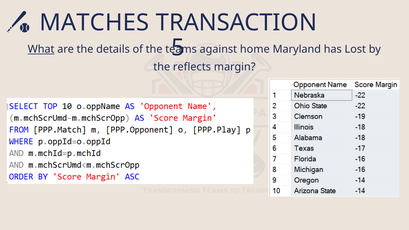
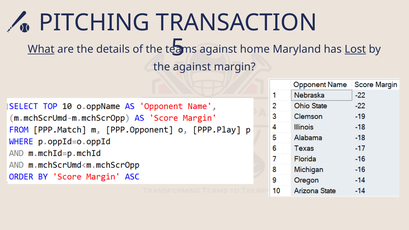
MATCHES: MATCHES -> PITCHING (94, 23)
Lost underline: none -> present (355, 49)
the reflects: reflects -> against (192, 67)
